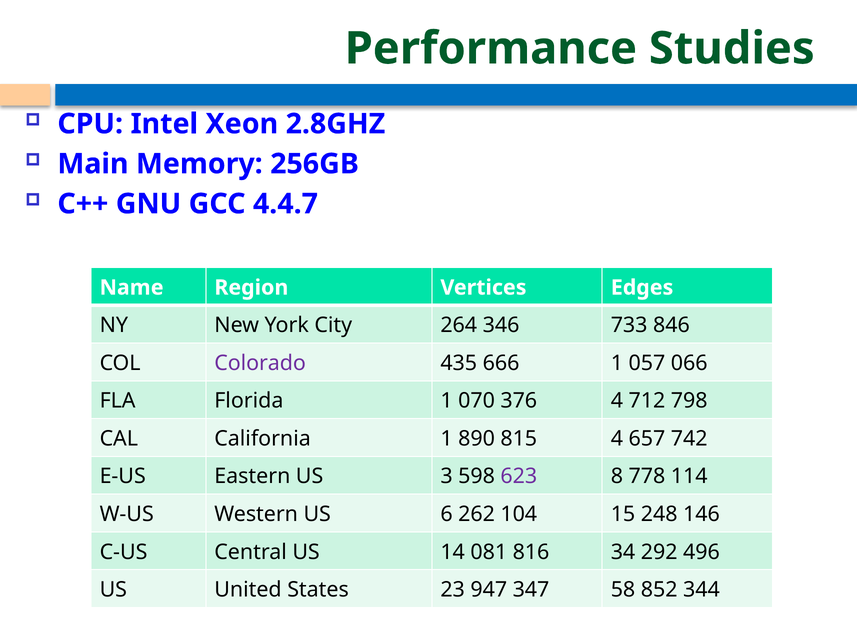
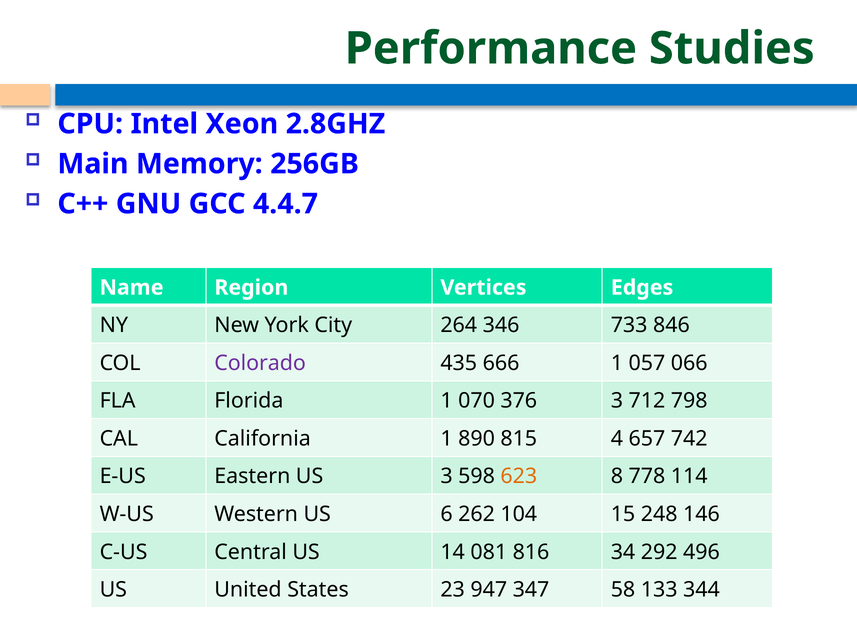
376 4: 4 -> 3 (617, 401)
623 colour: purple -> orange (519, 476)
852: 852 -> 133 (659, 589)
